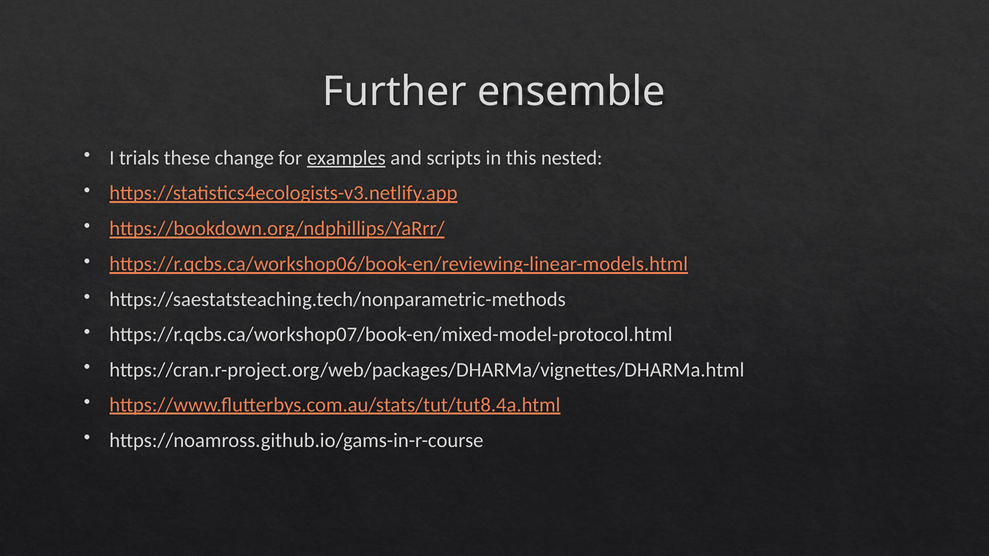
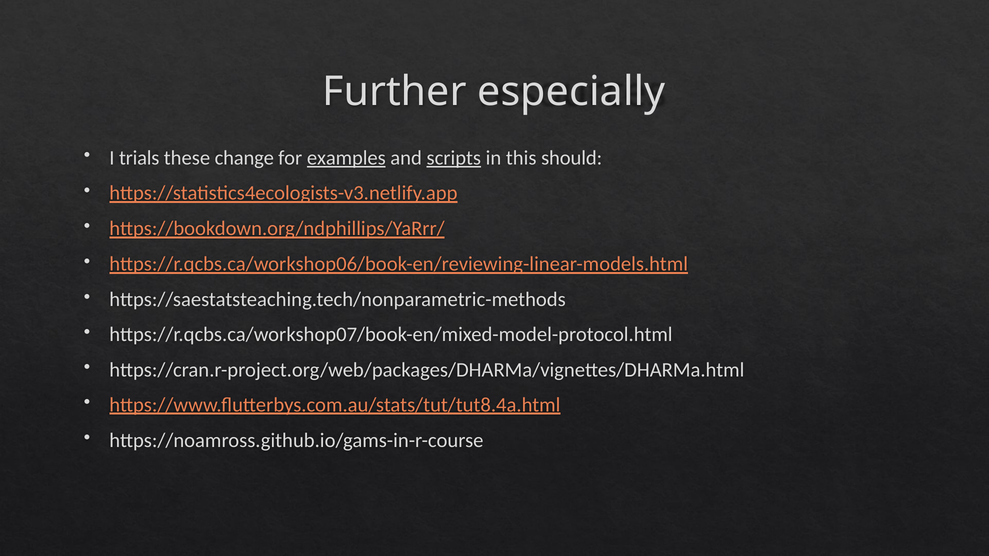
ensemble: ensemble -> especially (571, 92)
scripts underline: none -> present (454, 158)
nested: nested -> should (572, 158)
